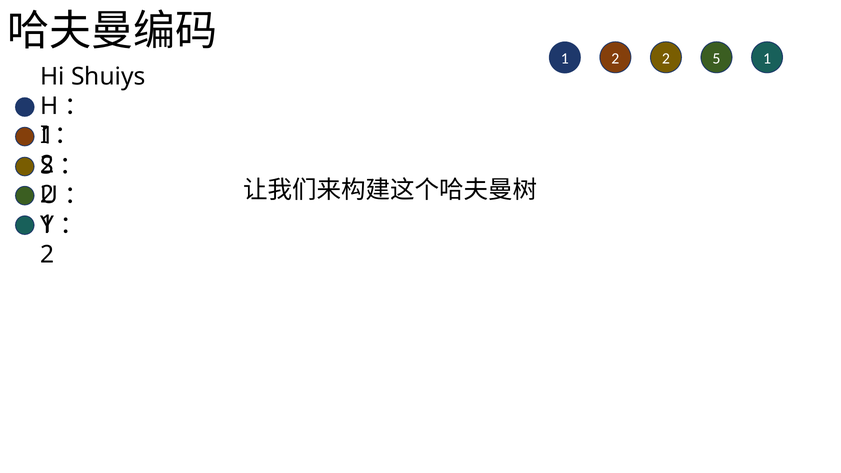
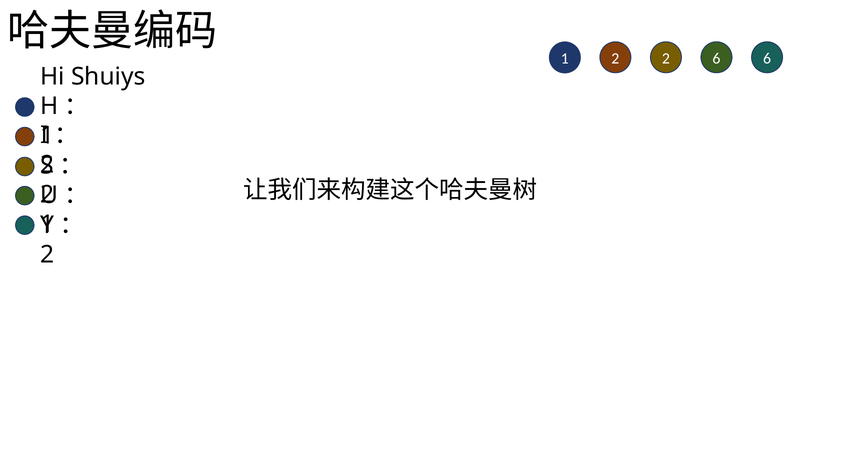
2 5: 5 -> 6 (716, 58)
1 1: 1 -> 6 (767, 58)
